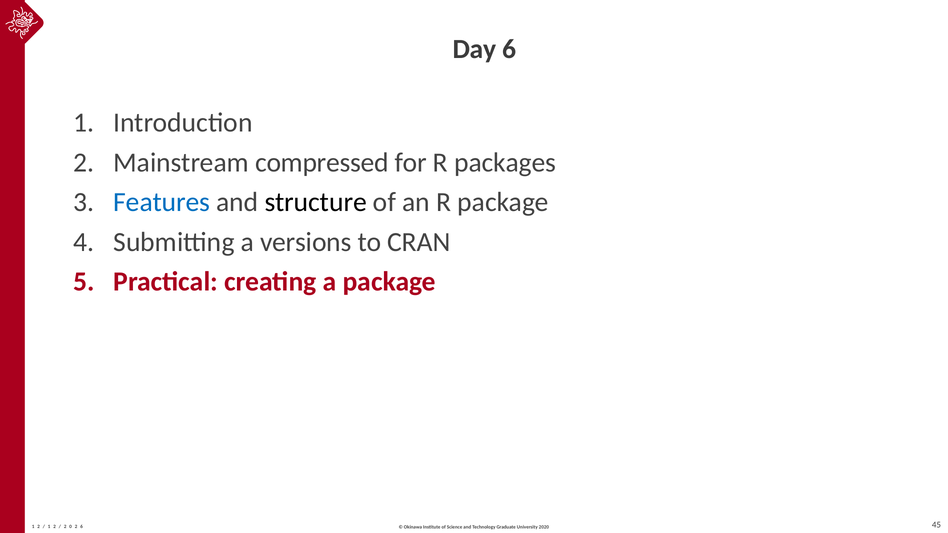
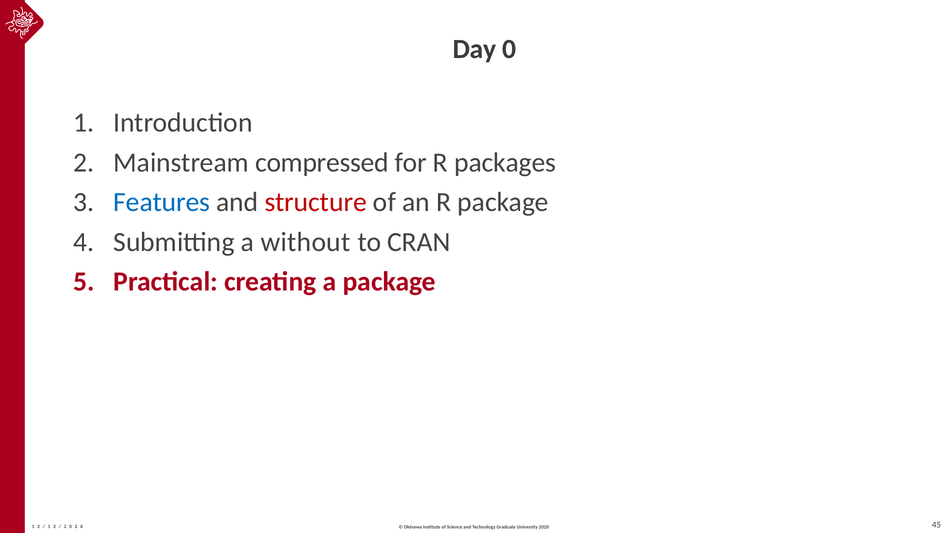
Day 6: 6 -> 0 (509, 49)
structure colour: black -> red (316, 202)
versions: versions -> without (306, 242)
